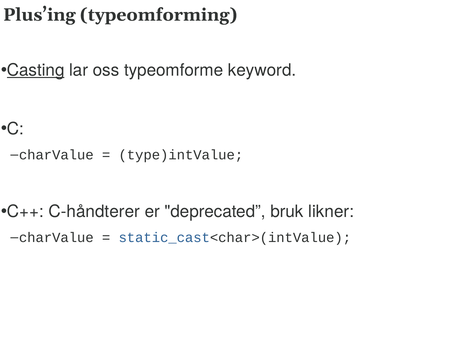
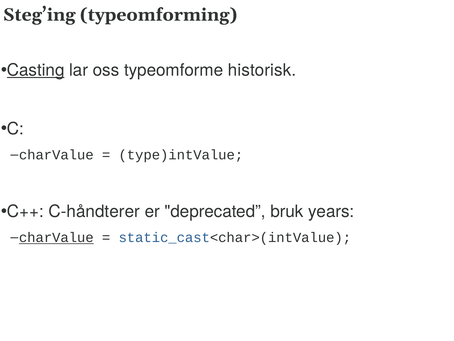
Plus’ing: Plus’ing -> Steg’ing (39, 15)
keyword: keyword -> historisk (262, 70)
likner: likner -> years (331, 211)
charValue underline: none -> present (56, 237)
